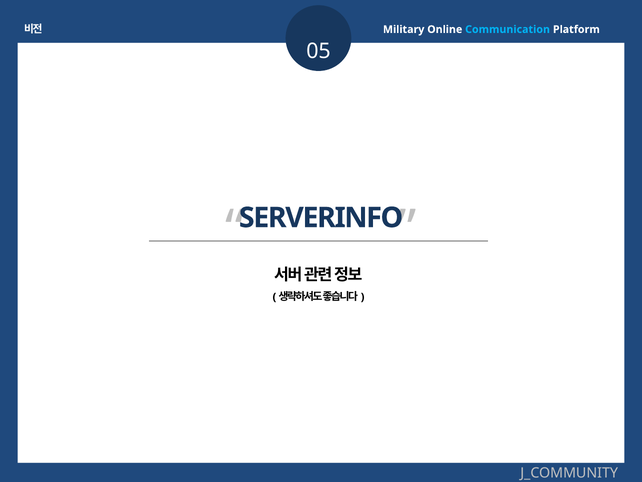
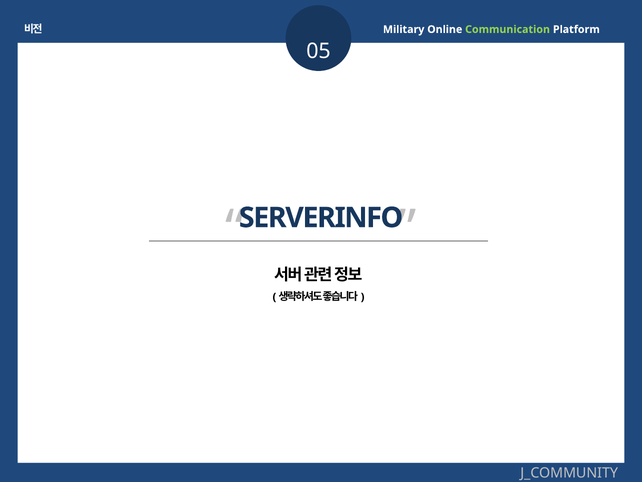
Communication colour: light blue -> light green (508, 29)
